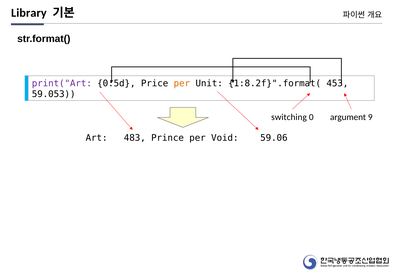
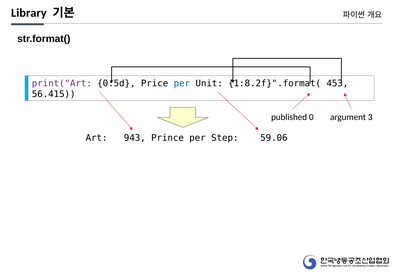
per colour: orange -> blue (182, 83)
59.053: 59.053 -> 56.415 (54, 94)
switching: switching -> published (289, 117)
9: 9 -> 3 (370, 117)
483: 483 -> 943 (135, 138)
Void: Void -> Step (225, 138)
